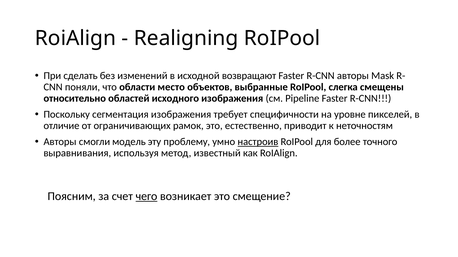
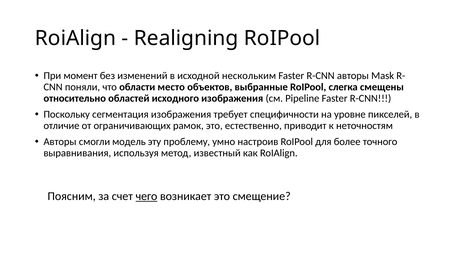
сделать: сделать -> момент (81, 76)
возвращают: возвращают -> нескольким (249, 76)
настроив underline: present -> none (258, 142)
